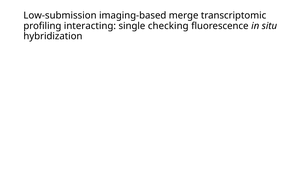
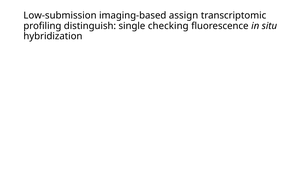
merge: merge -> assign (184, 15)
interacting: interacting -> distinguish (90, 26)
